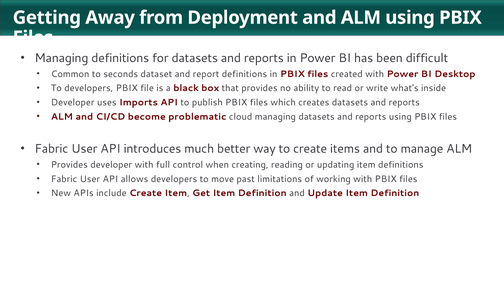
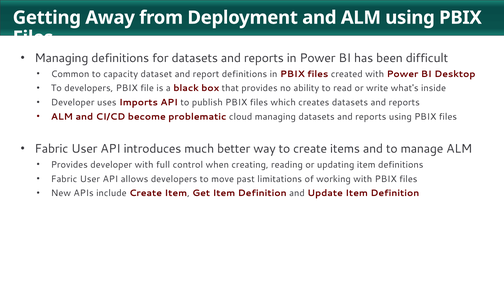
seconds: seconds -> capacity (121, 74)
